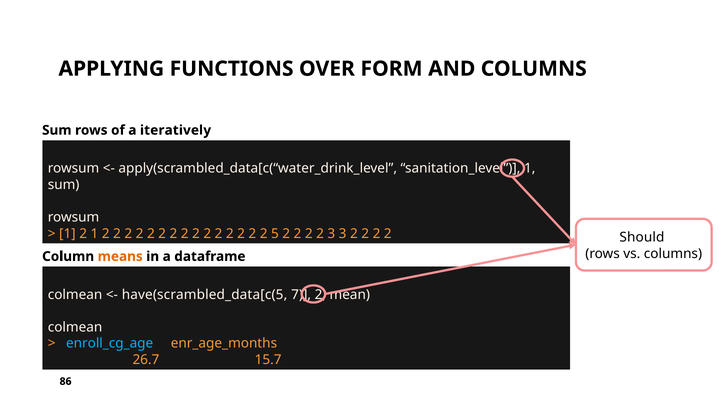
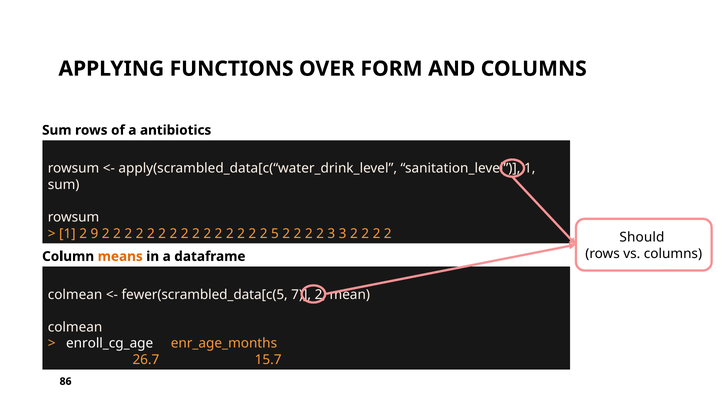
iteratively: iteratively -> antibiotics (176, 130)
2 1: 1 -> 9 (94, 234)
have(scrambled_data[c(5: have(scrambled_data[c(5 -> fewer(scrambled_data[c(5 (205, 295)
enroll_cg_age colour: light blue -> white (110, 344)
